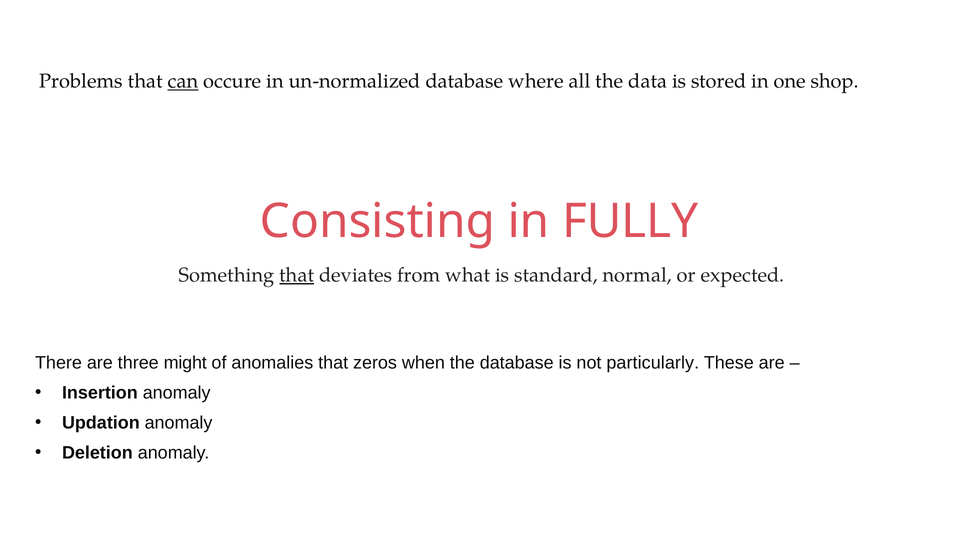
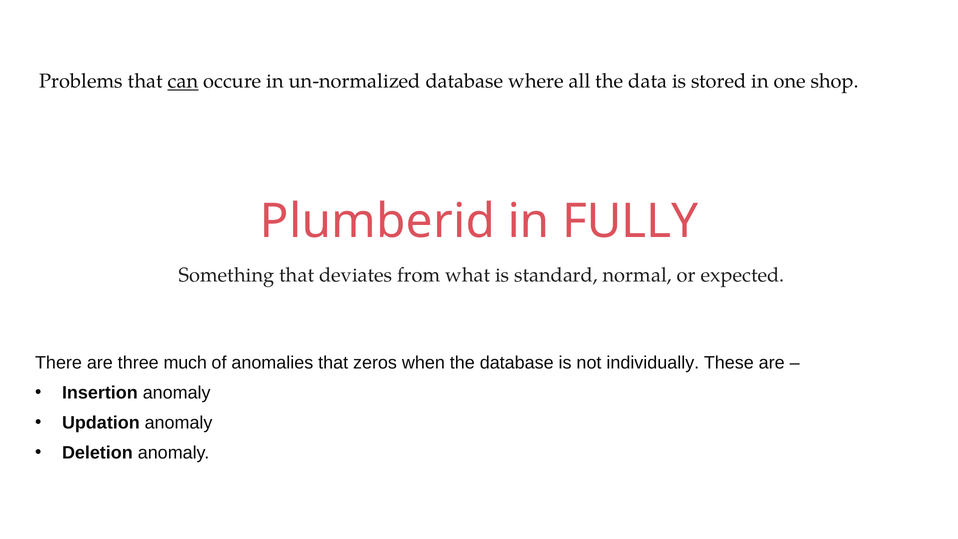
Consisting: Consisting -> Plumberid (377, 221)
that underline: present -> none (297, 275)
might: might -> much (185, 363)
particularly: particularly -> individually (653, 363)
